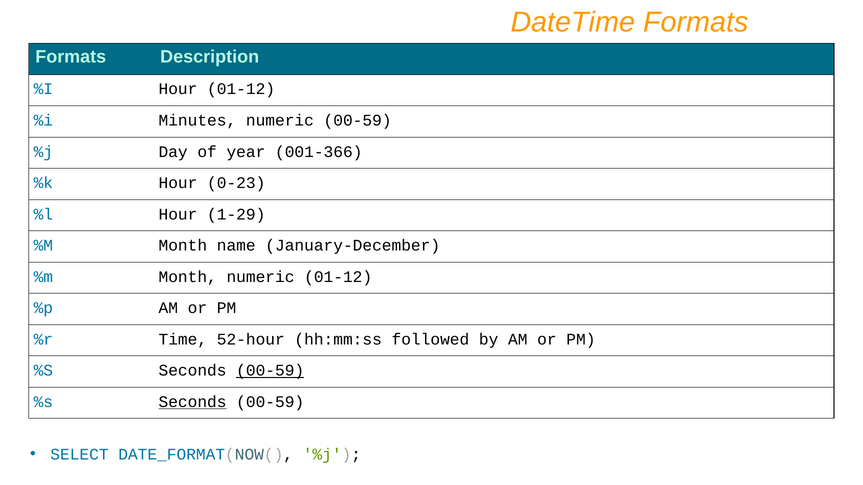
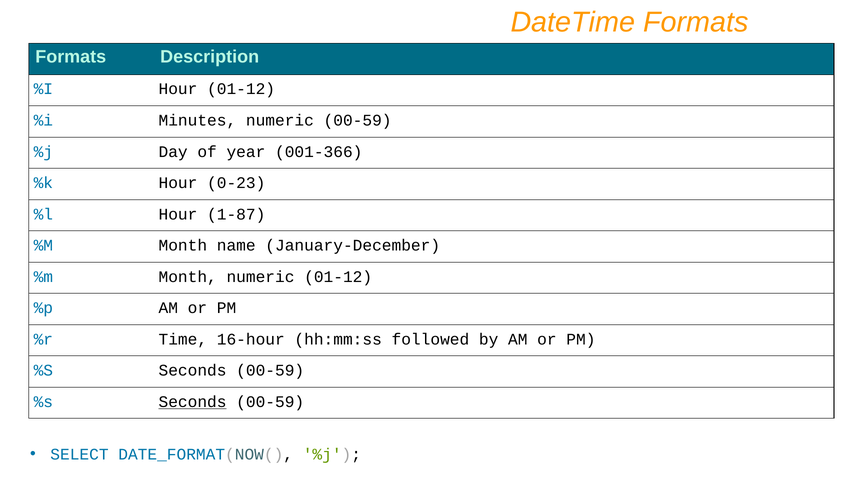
1-29: 1-29 -> 1-87 (236, 214)
52-hour: 52-hour -> 16-hour (251, 340)
00-59 underline: present -> none (270, 371)
